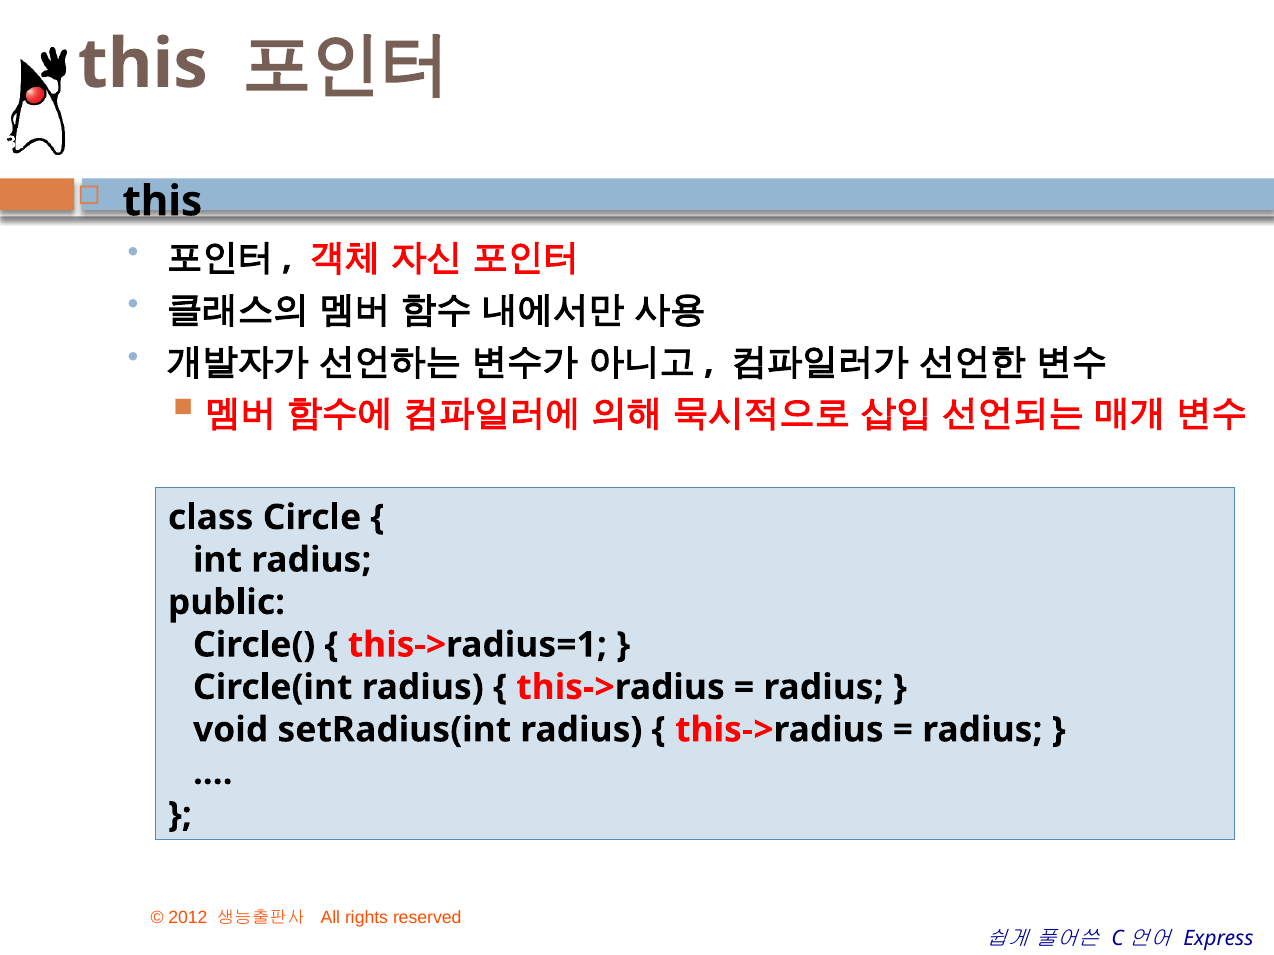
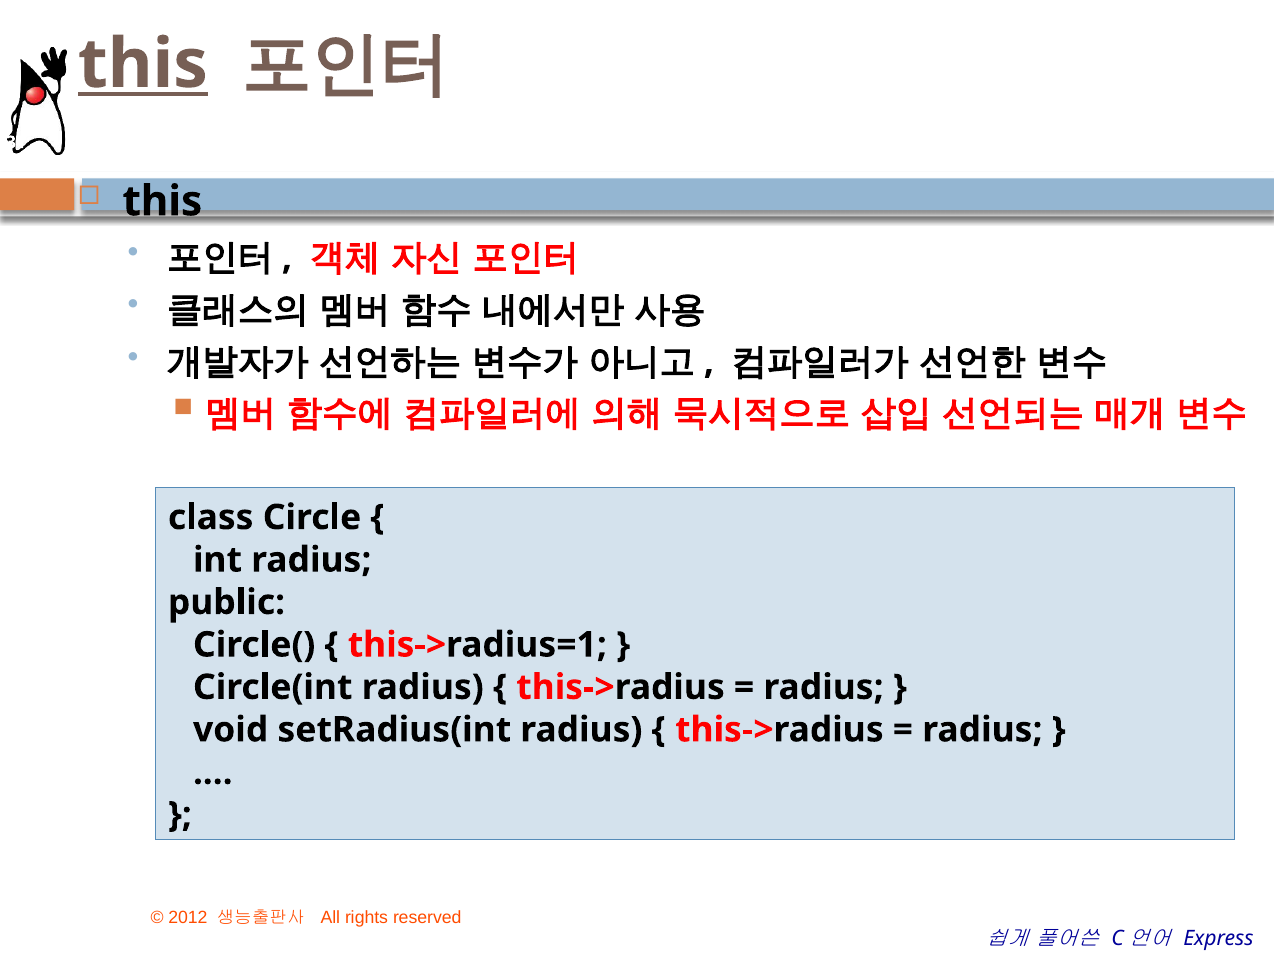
this underline: none -> present (143, 64)
